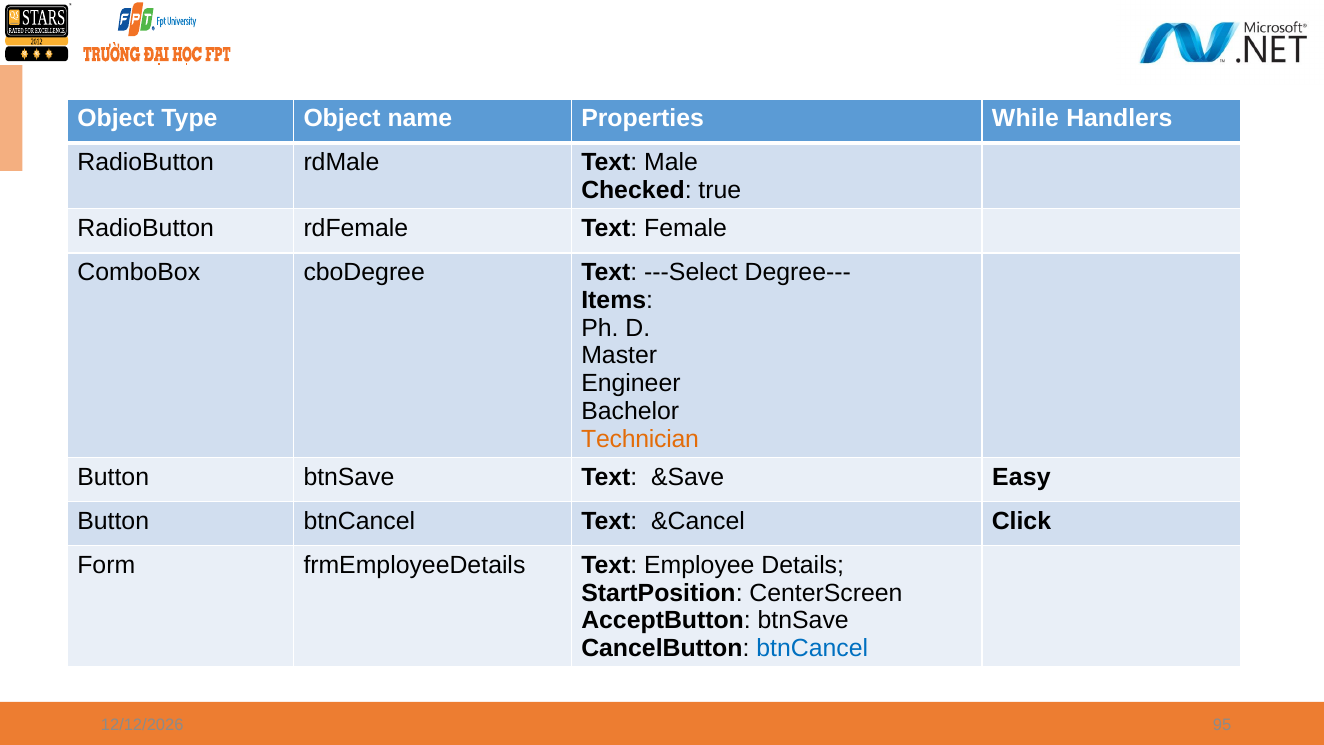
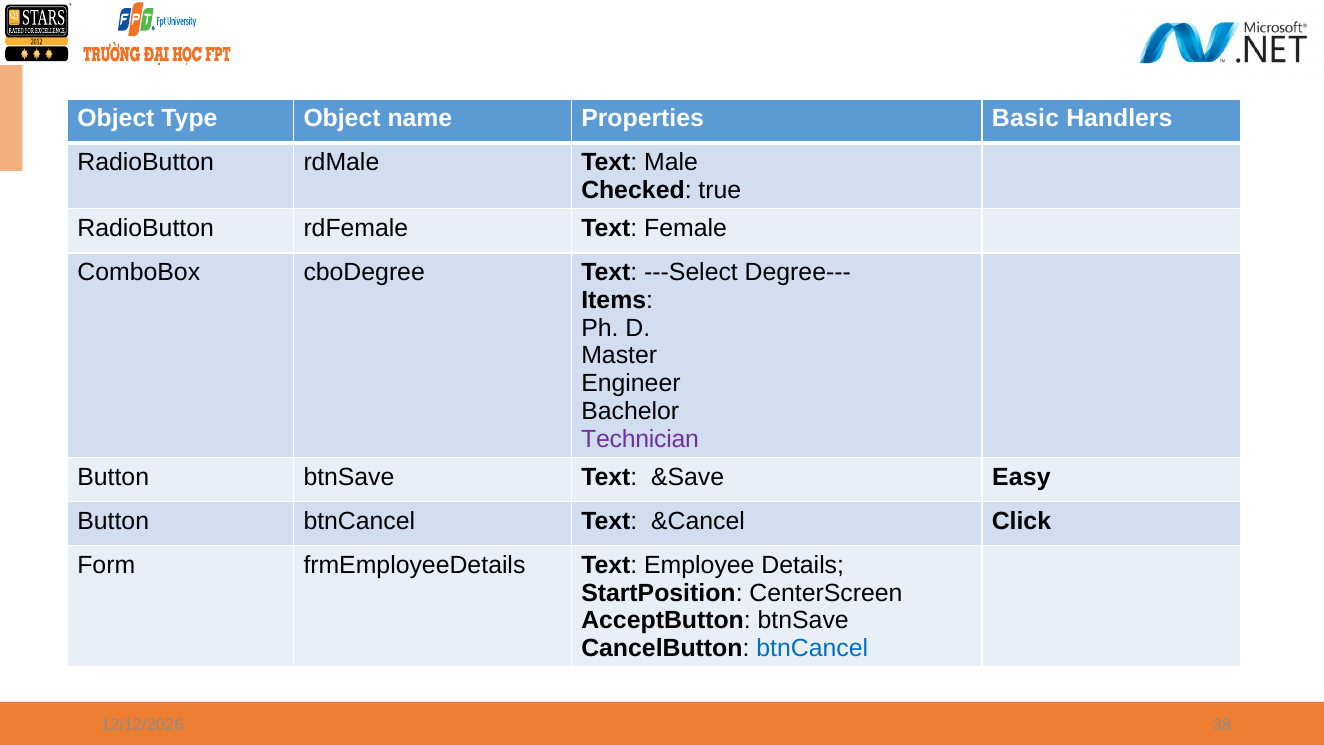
While: While -> Basic (1025, 118)
Technician colour: orange -> purple (640, 439)
95: 95 -> 38 (1222, 725)
